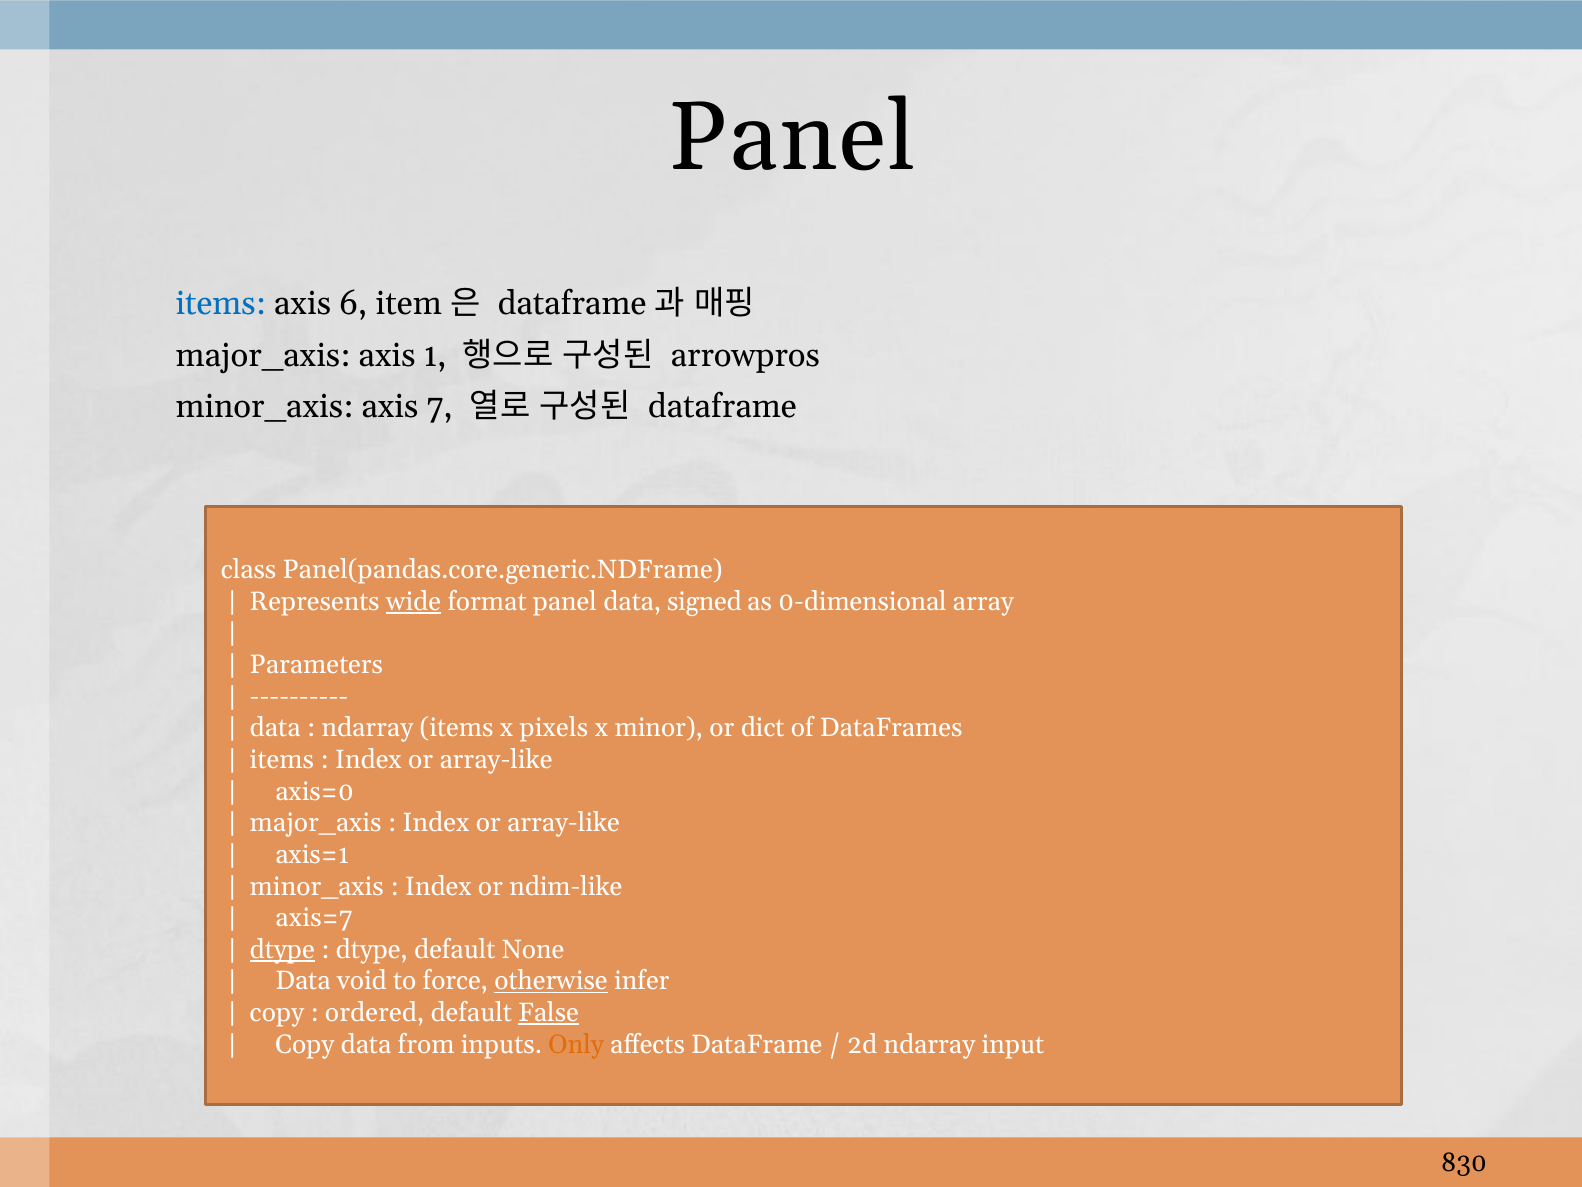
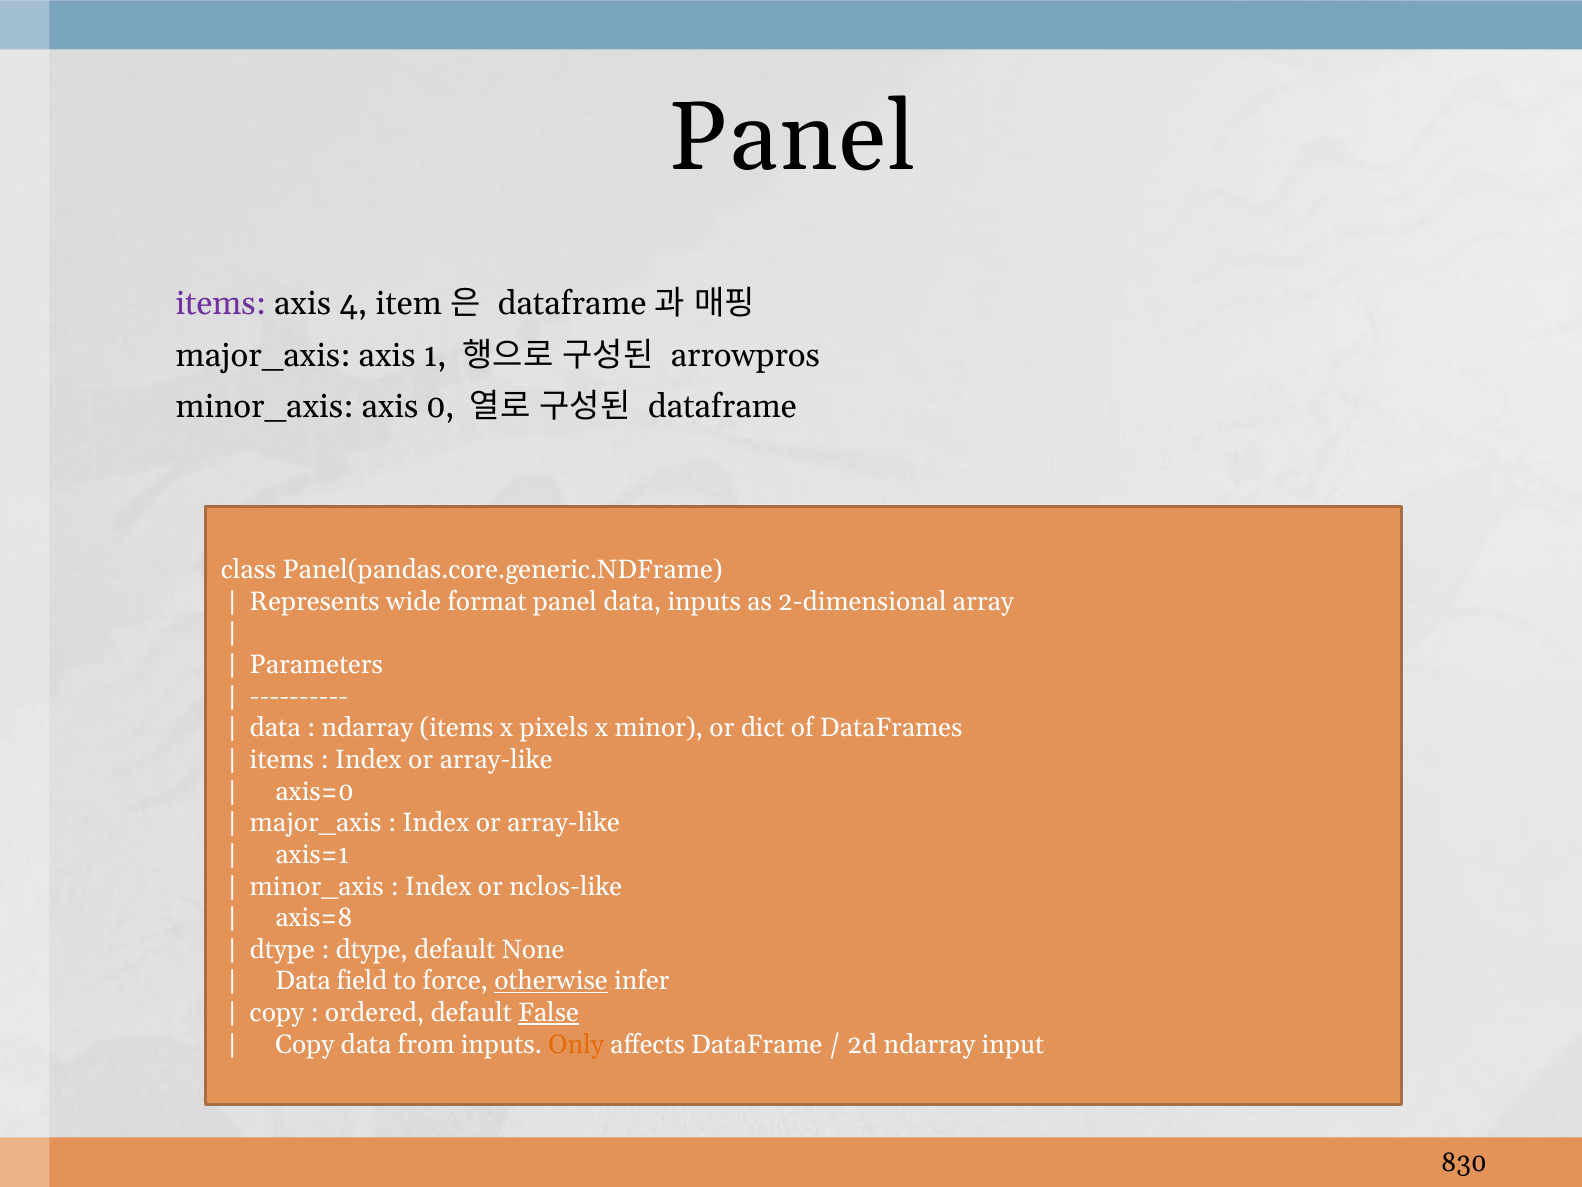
items colour: blue -> purple (221, 303)
6: 6 -> 4 (353, 303)
7: 7 -> 0 (440, 407)
wide underline: present -> none (414, 601)
data signed: signed -> inputs (704, 601)
0-dimensional: 0-dimensional -> 2-dimensional (862, 601)
ndim-like: ndim-like -> nclos-like (566, 886)
axis=7: axis=7 -> axis=8 (314, 918)
dtype underline: present -> none (282, 949)
void: void -> field (362, 981)
